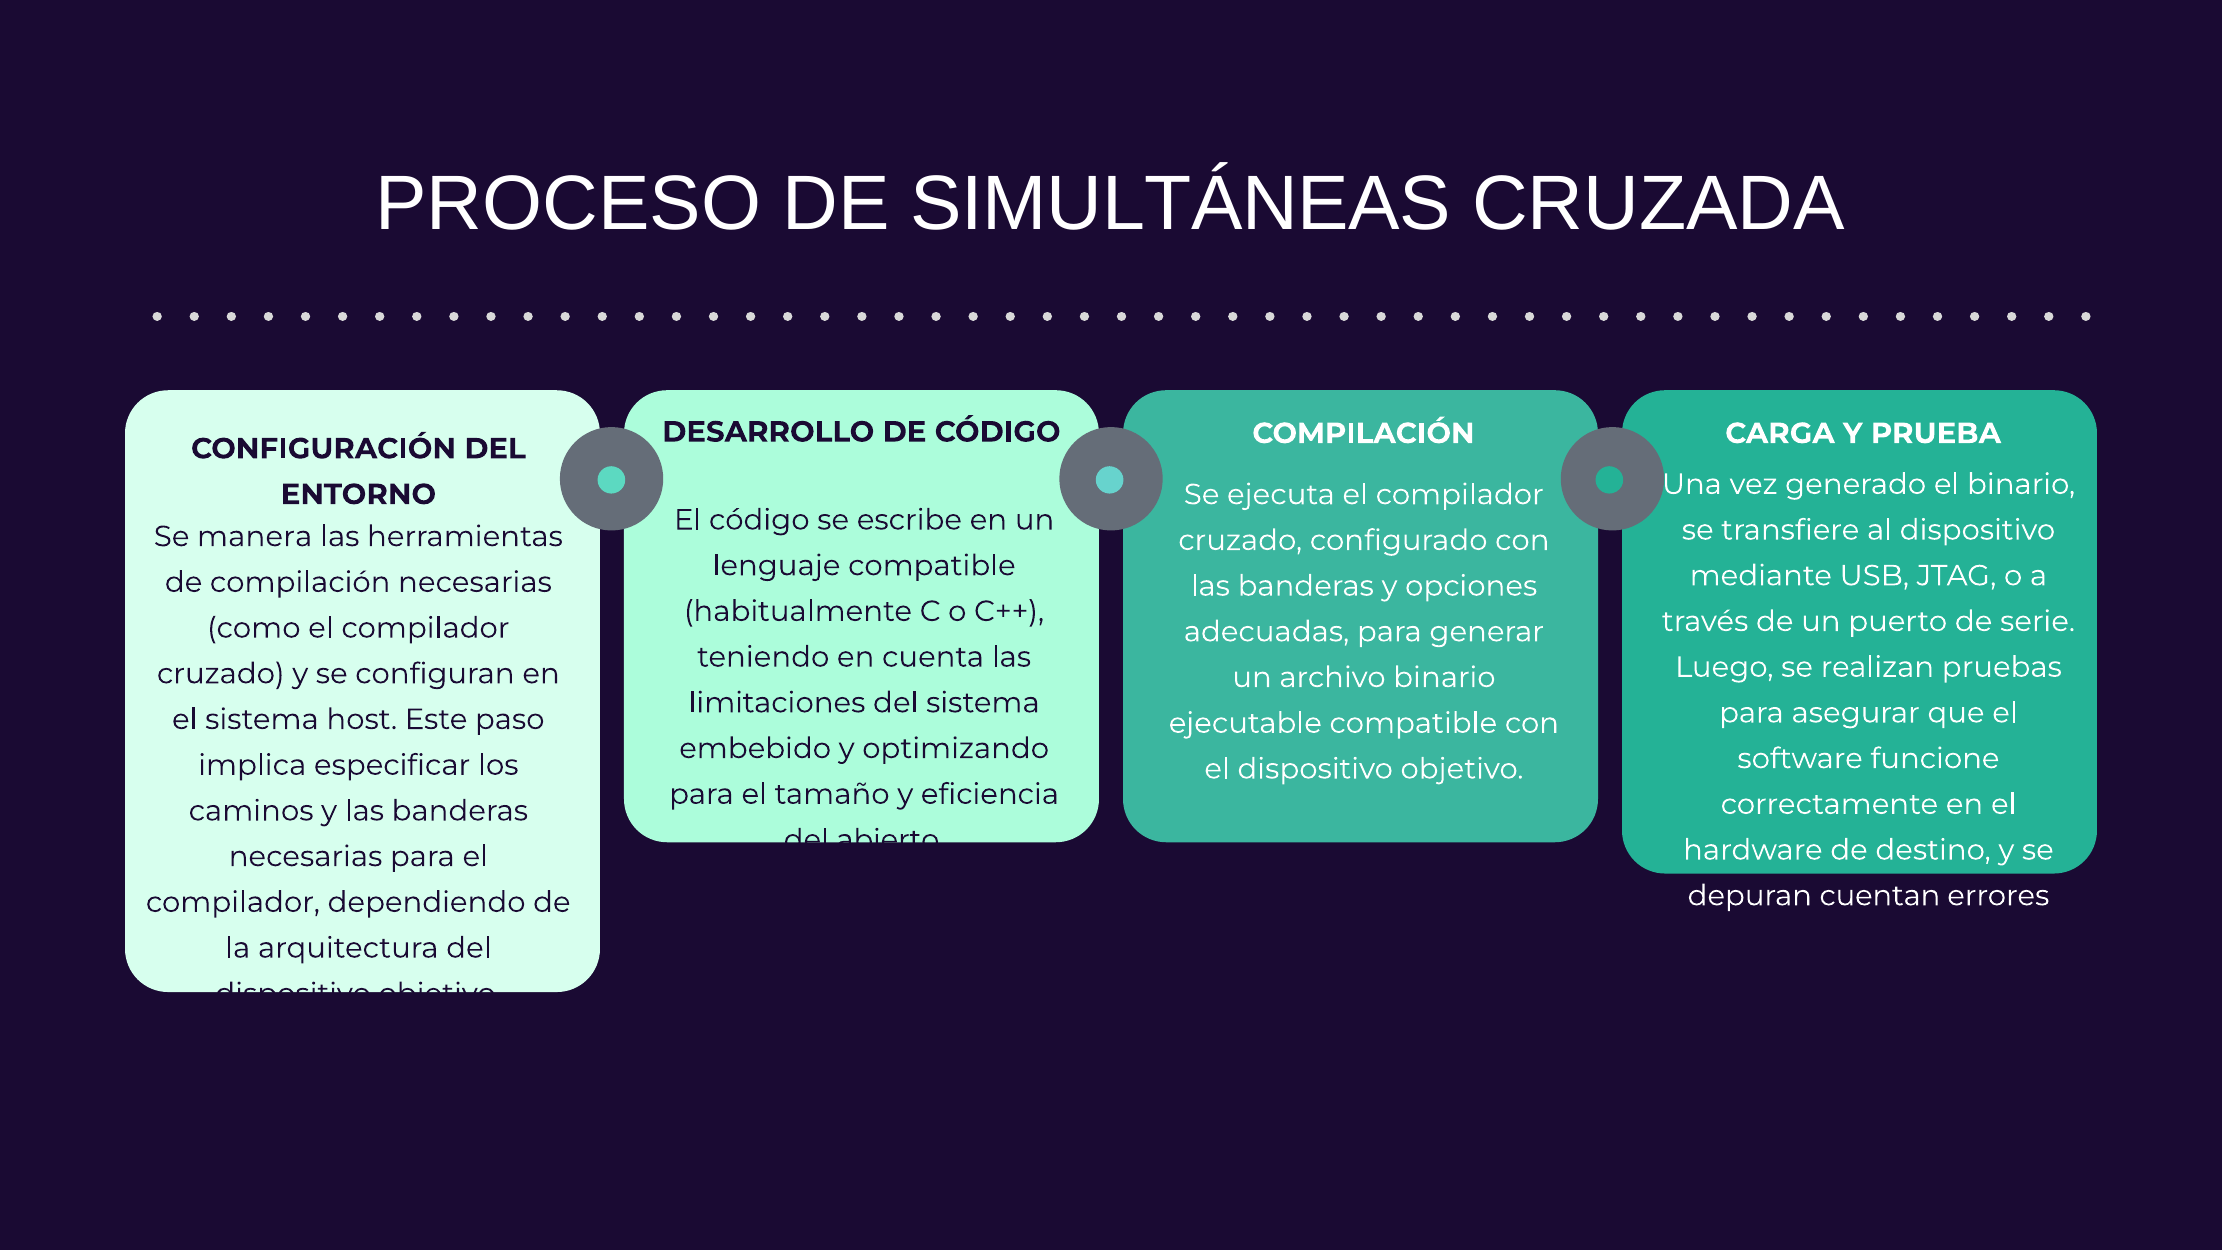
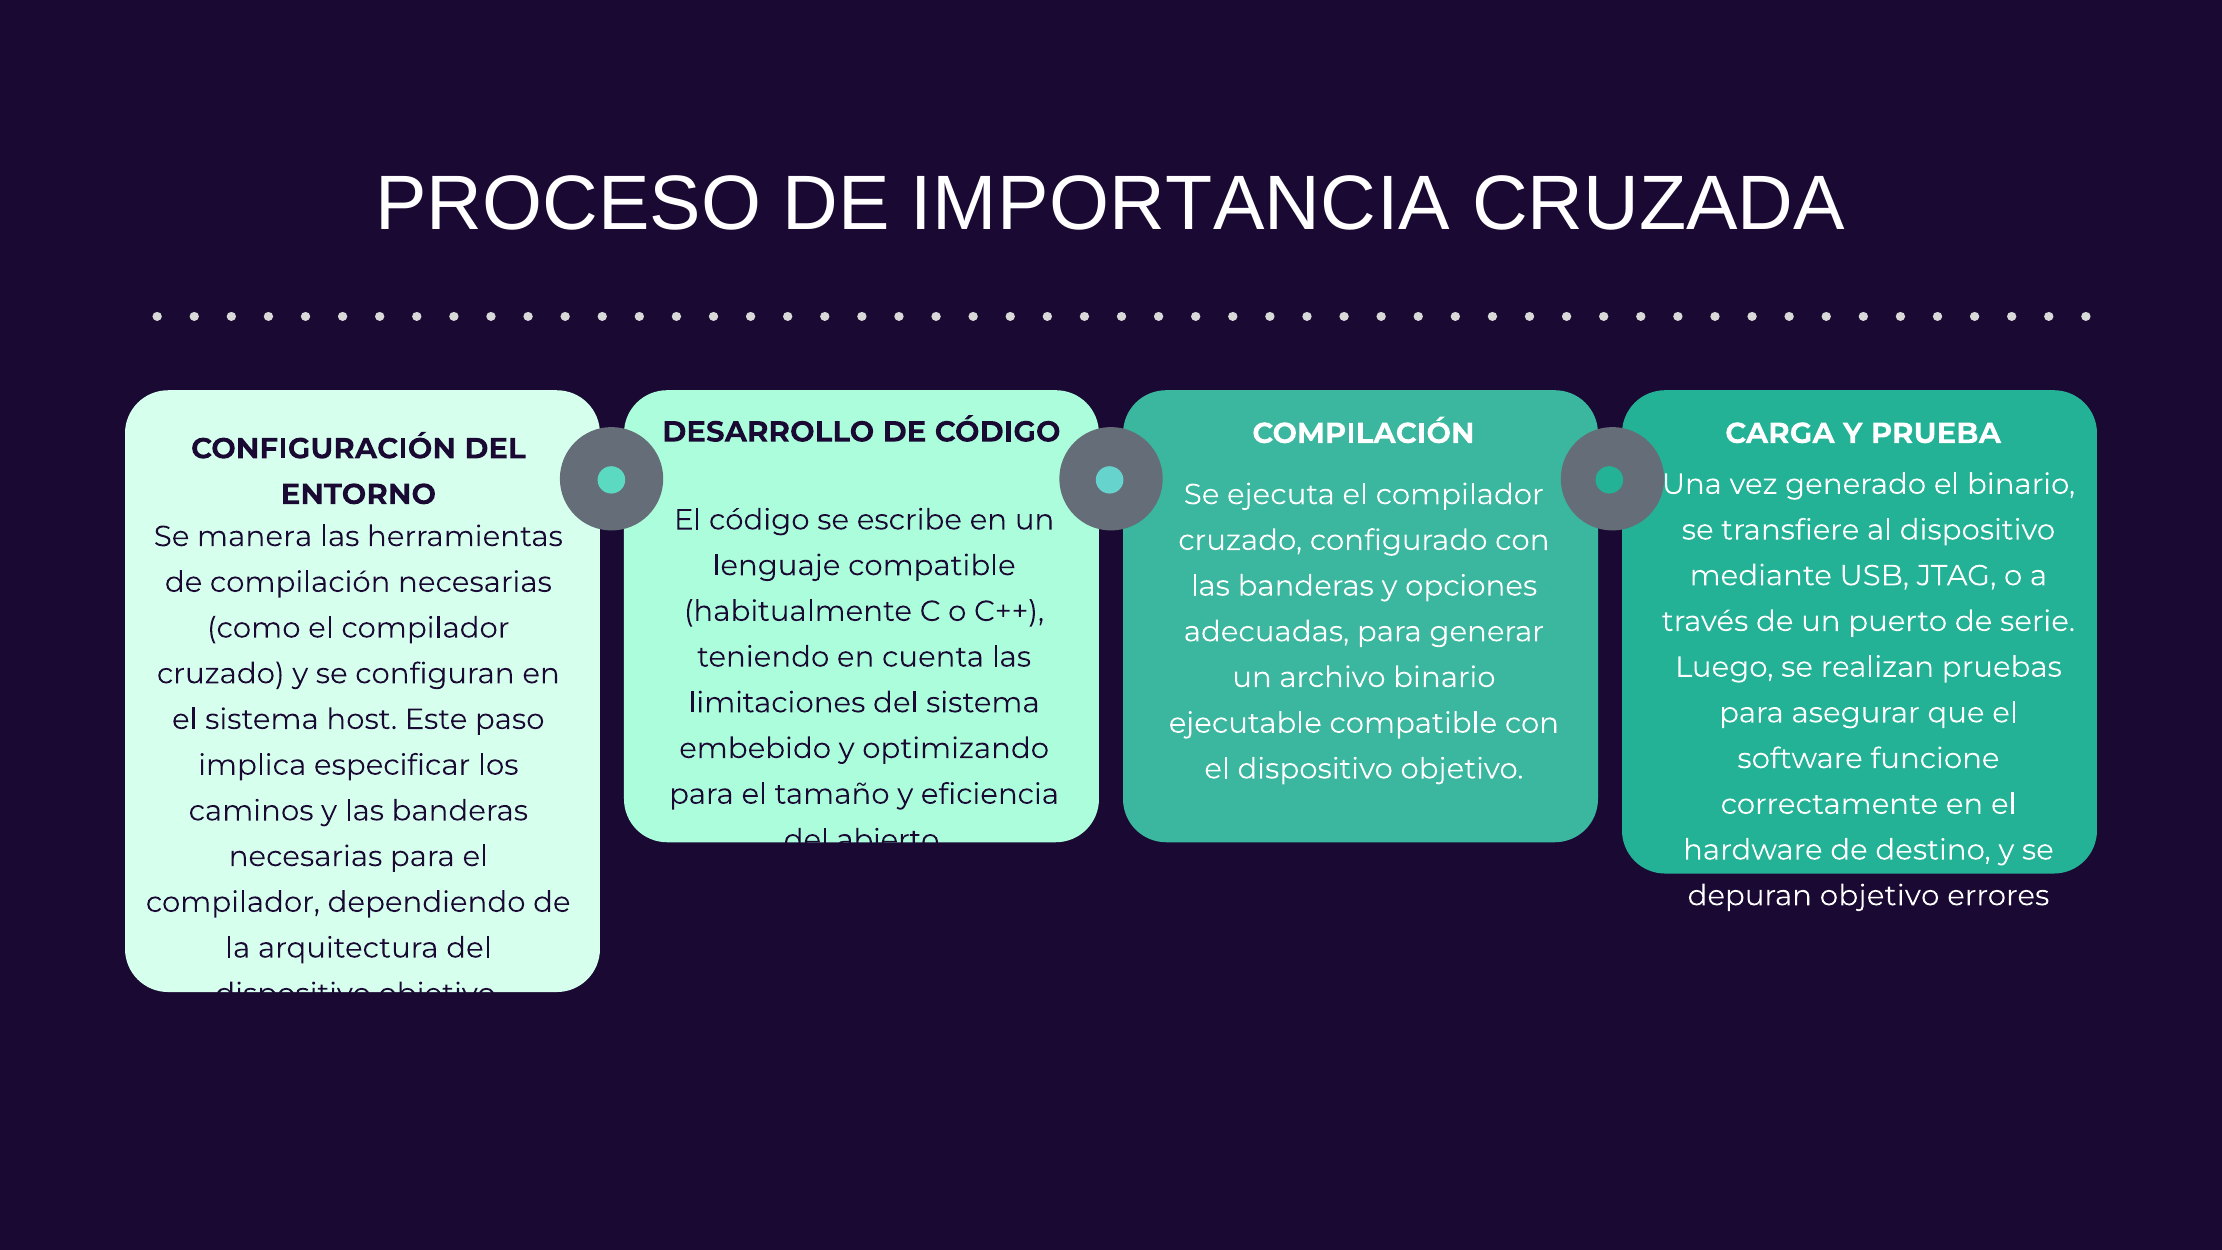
SIMULTÁNEAS: SIMULTÁNEAS -> IMPORTANCIA (1181, 204)
depuran cuentan: cuentan -> objetivo (1880, 896)
